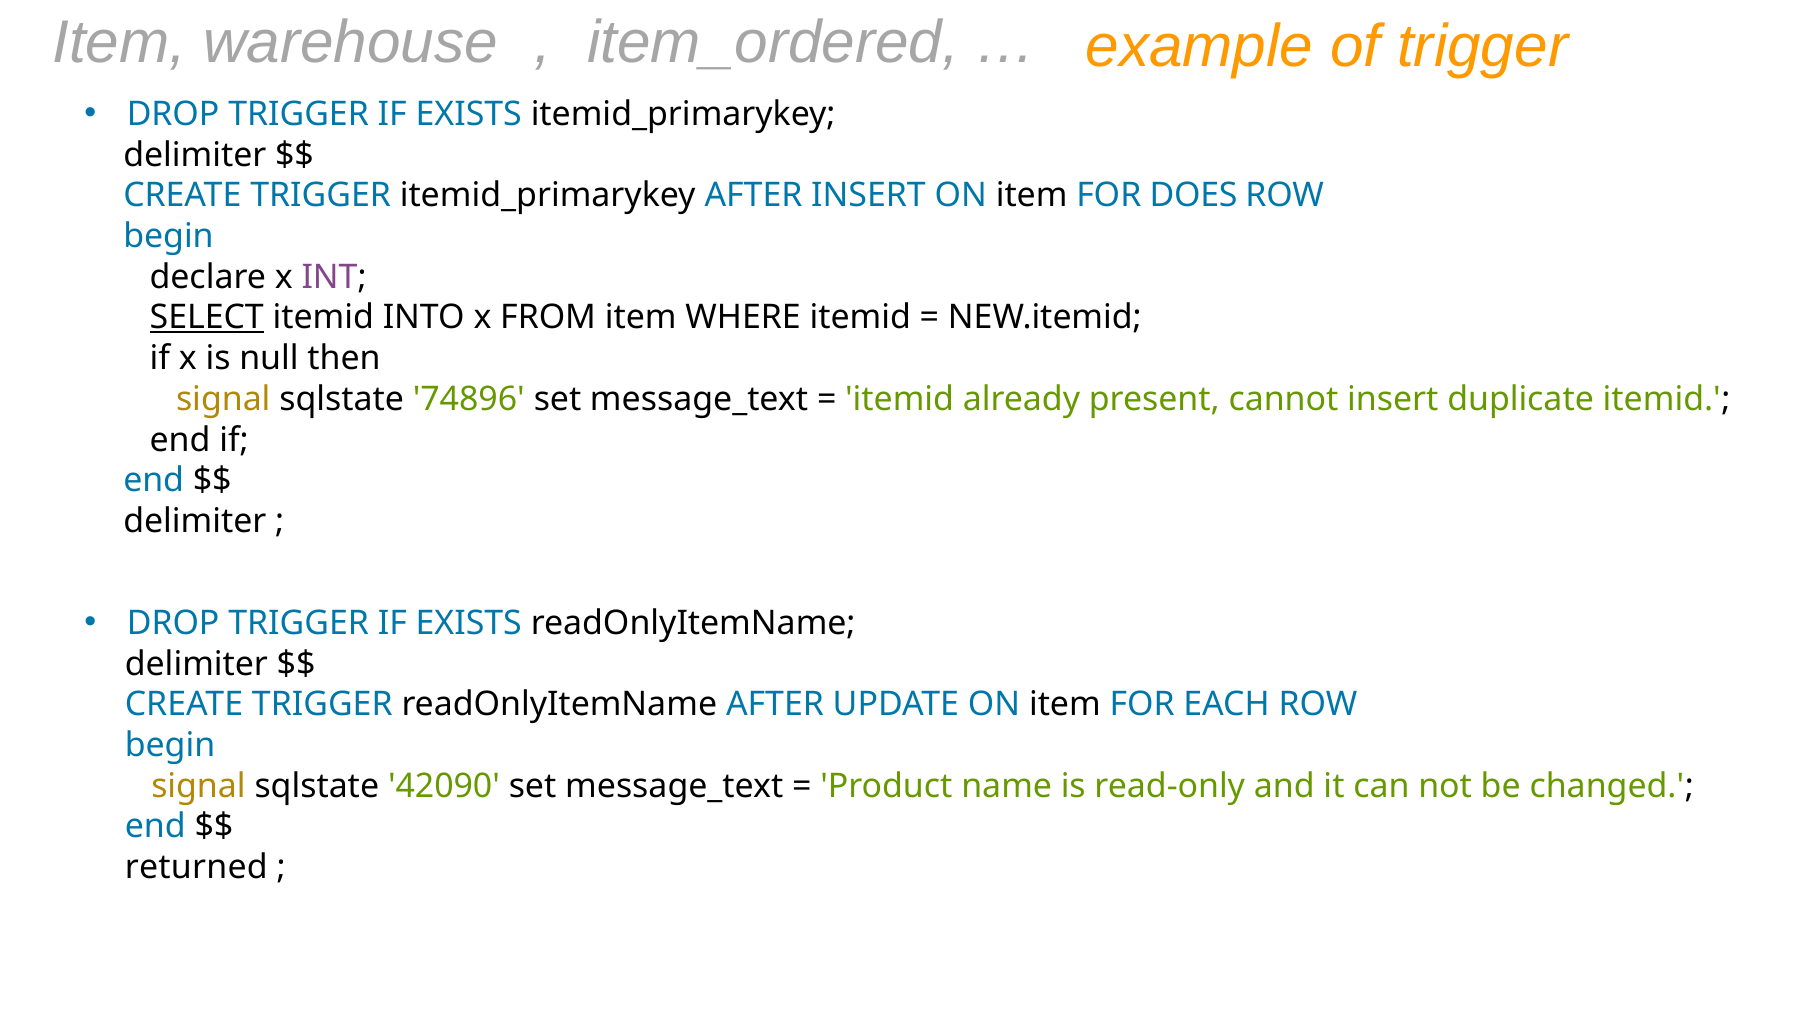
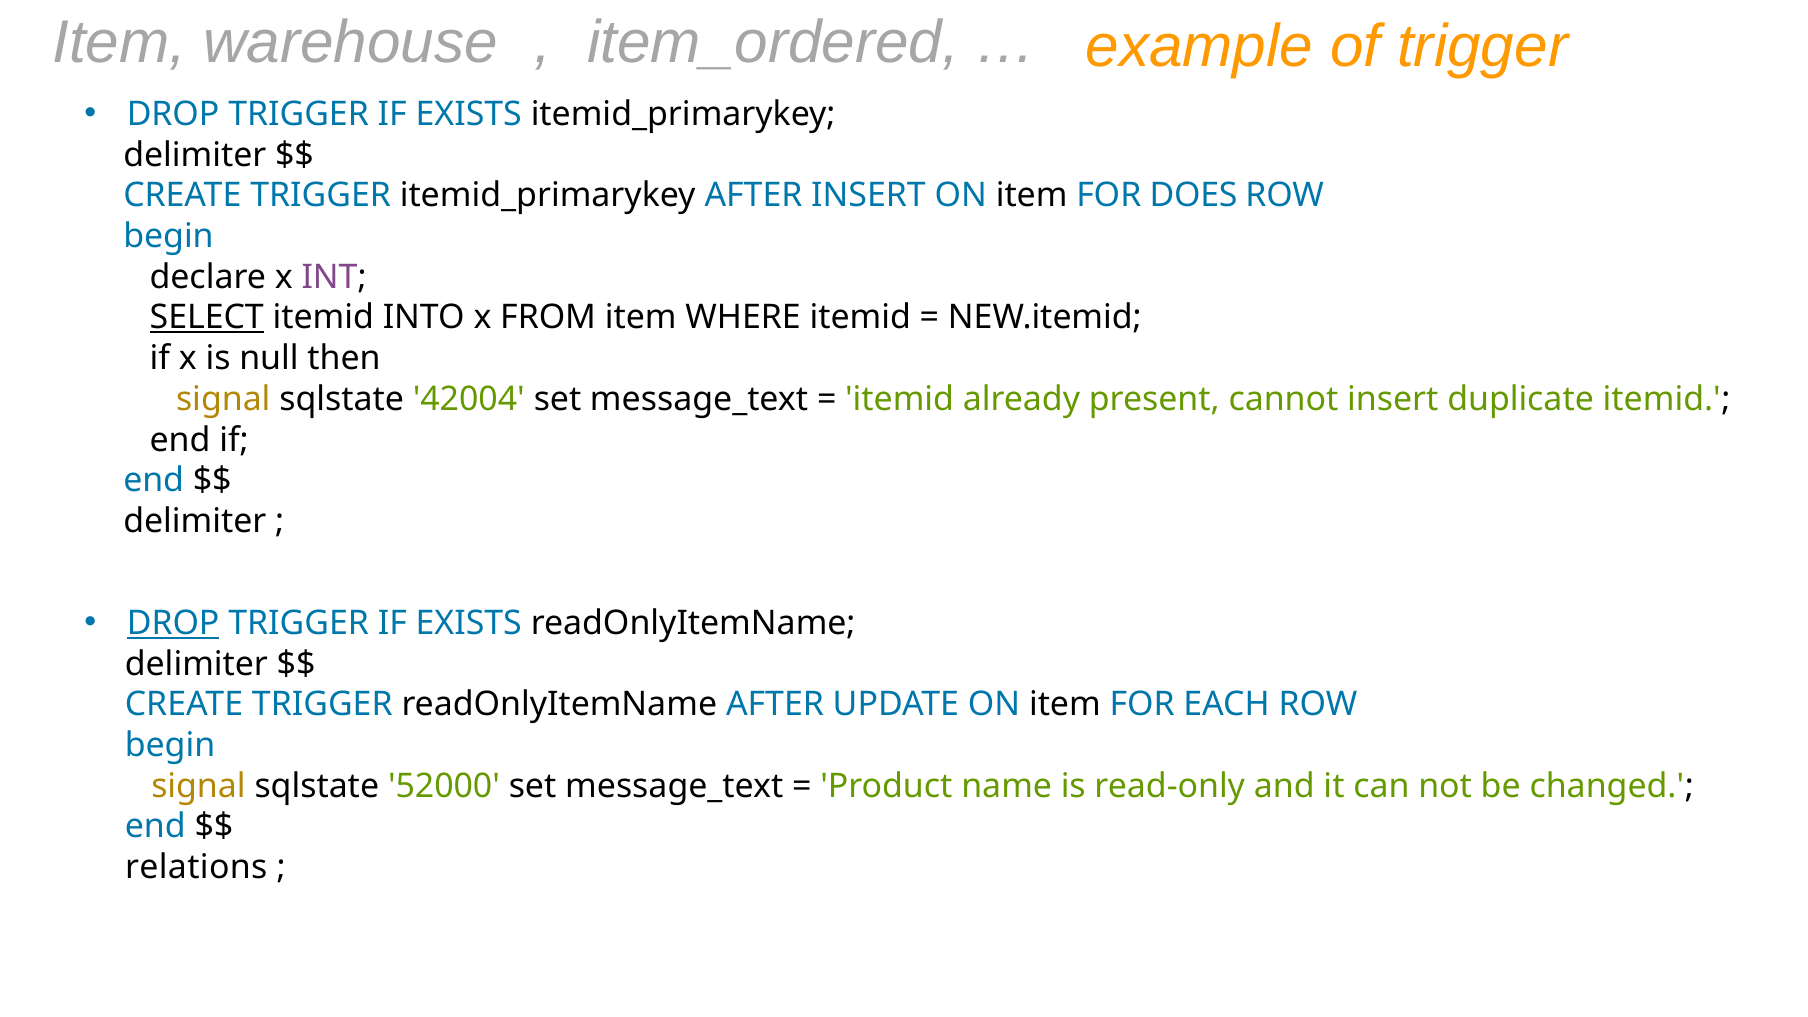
74896: 74896 -> 42004 (469, 399)
DROP underline: none -> present (173, 623)
42090: 42090 -> 52000 (444, 786)
returned: returned -> relations (196, 867)
